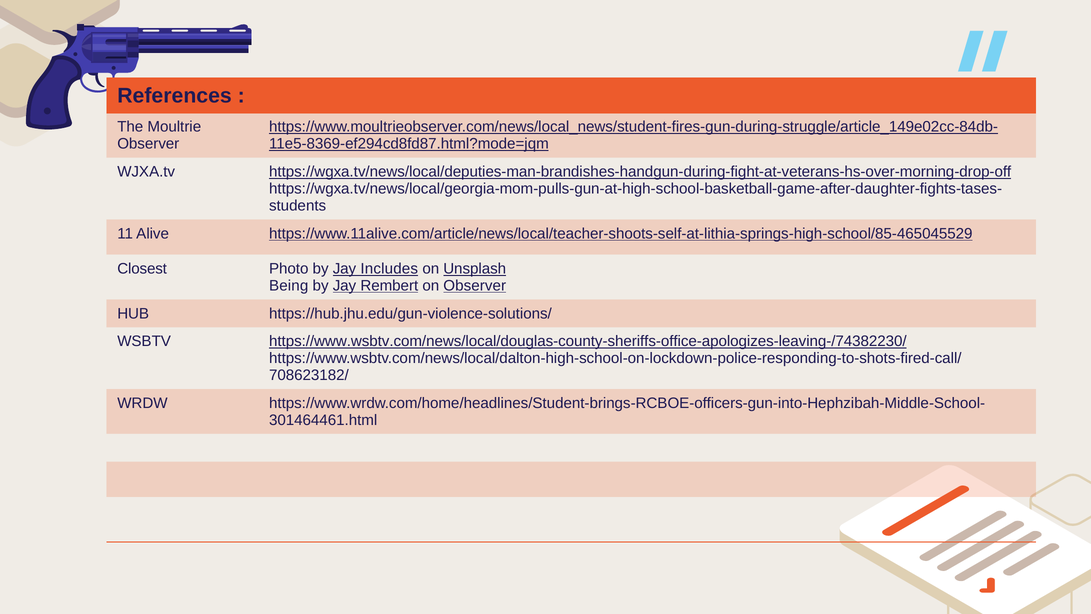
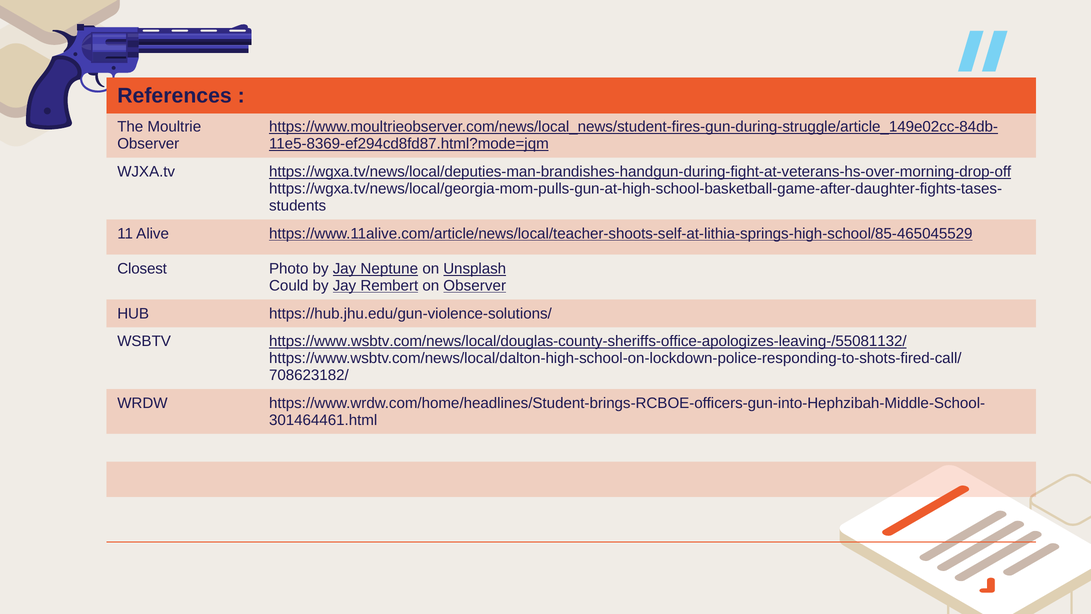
Includes: Includes -> Neptune (389, 269)
Being: Being -> Could (289, 285)
https://www.wsbtv.com/news/local/douglas-county-sheriffs-office-apologizes-leaving-/74382230/: https://www.wsbtv.com/news/local/douglas-county-sheriffs-office-apologizes-leaving-/74382230/ -> https://www.wsbtv.com/news/local/douglas-county-sheriffs-office-apologizes-leaving-/55081132/ (588, 341)
